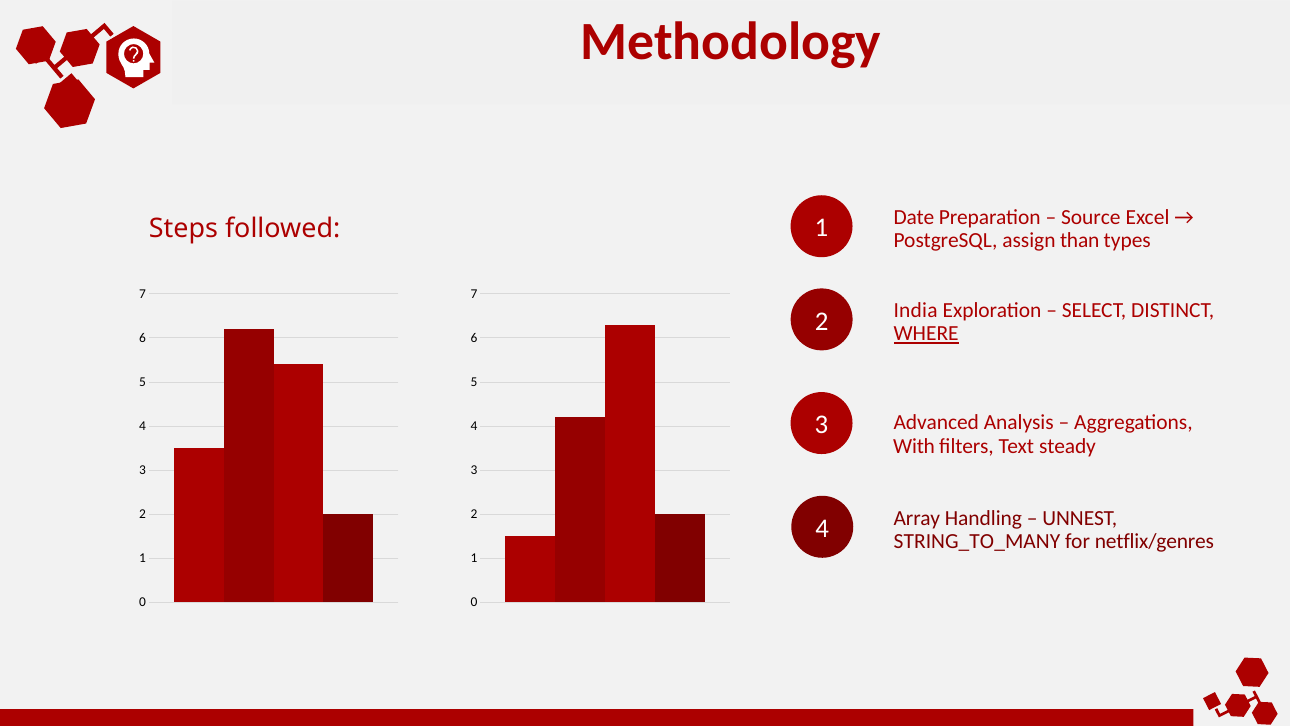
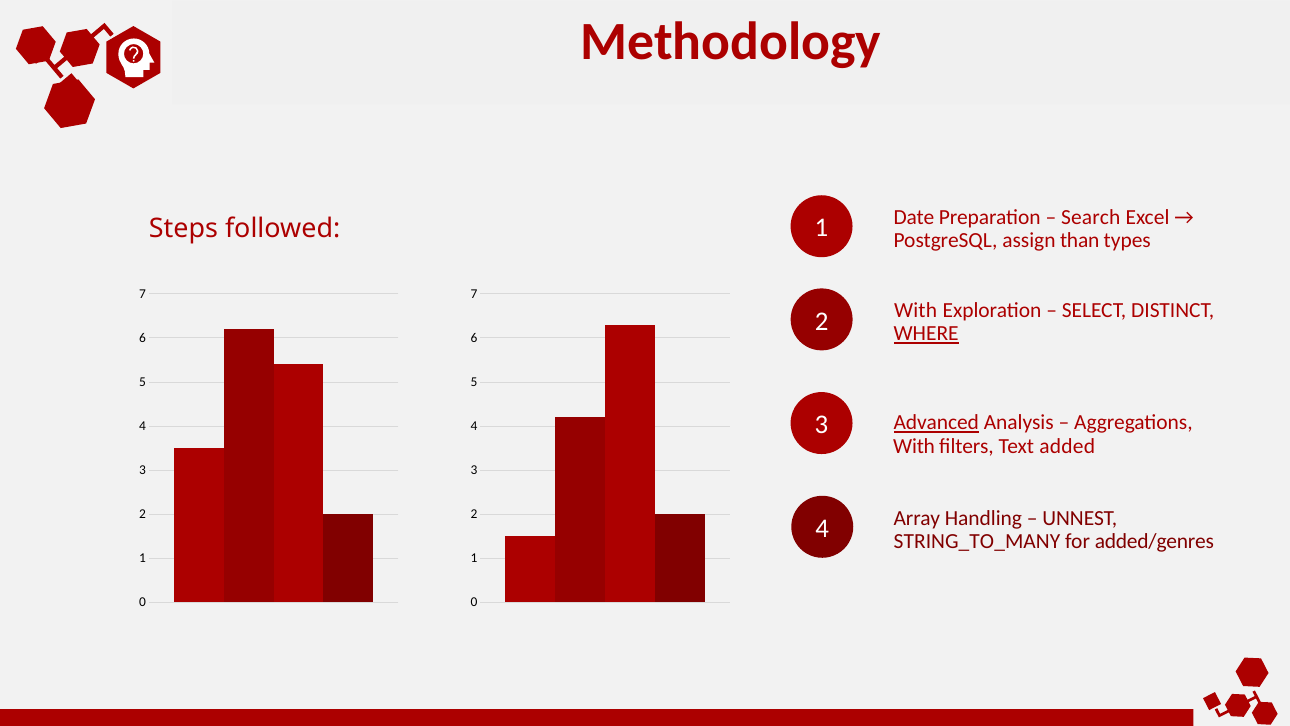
Source: Source -> Search (1091, 217)
2 India: India -> With (916, 310)
Advanced underline: none -> present (936, 422)
steady: steady -> added (1067, 446)
netflix/genres: netflix/genres -> added/genres (1154, 541)
